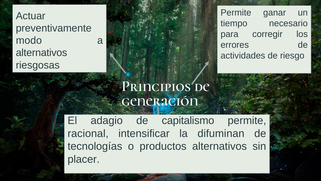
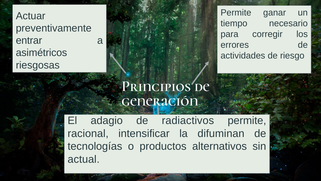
modo: modo -> entrar (29, 40)
alternativos: alternativos -> asimétricos (41, 53)
capitalismo: capitalismo -> radiactivos (188, 120)
placer: placer -> actual (84, 159)
